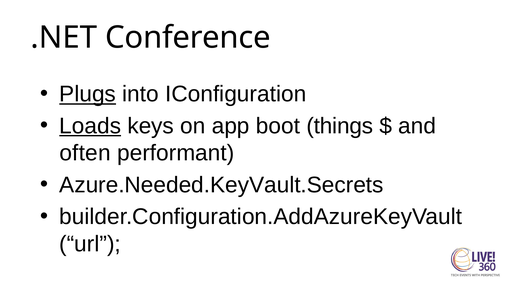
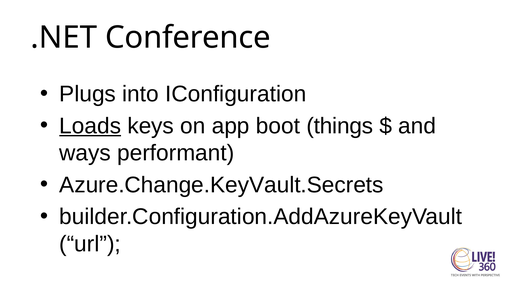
Plugs underline: present -> none (88, 94)
often: often -> ways (85, 153)
Azure.Needed.KeyVault.Secrets: Azure.Needed.KeyVault.Secrets -> Azure.Change.KeyVault.Secrets (221, 185)
